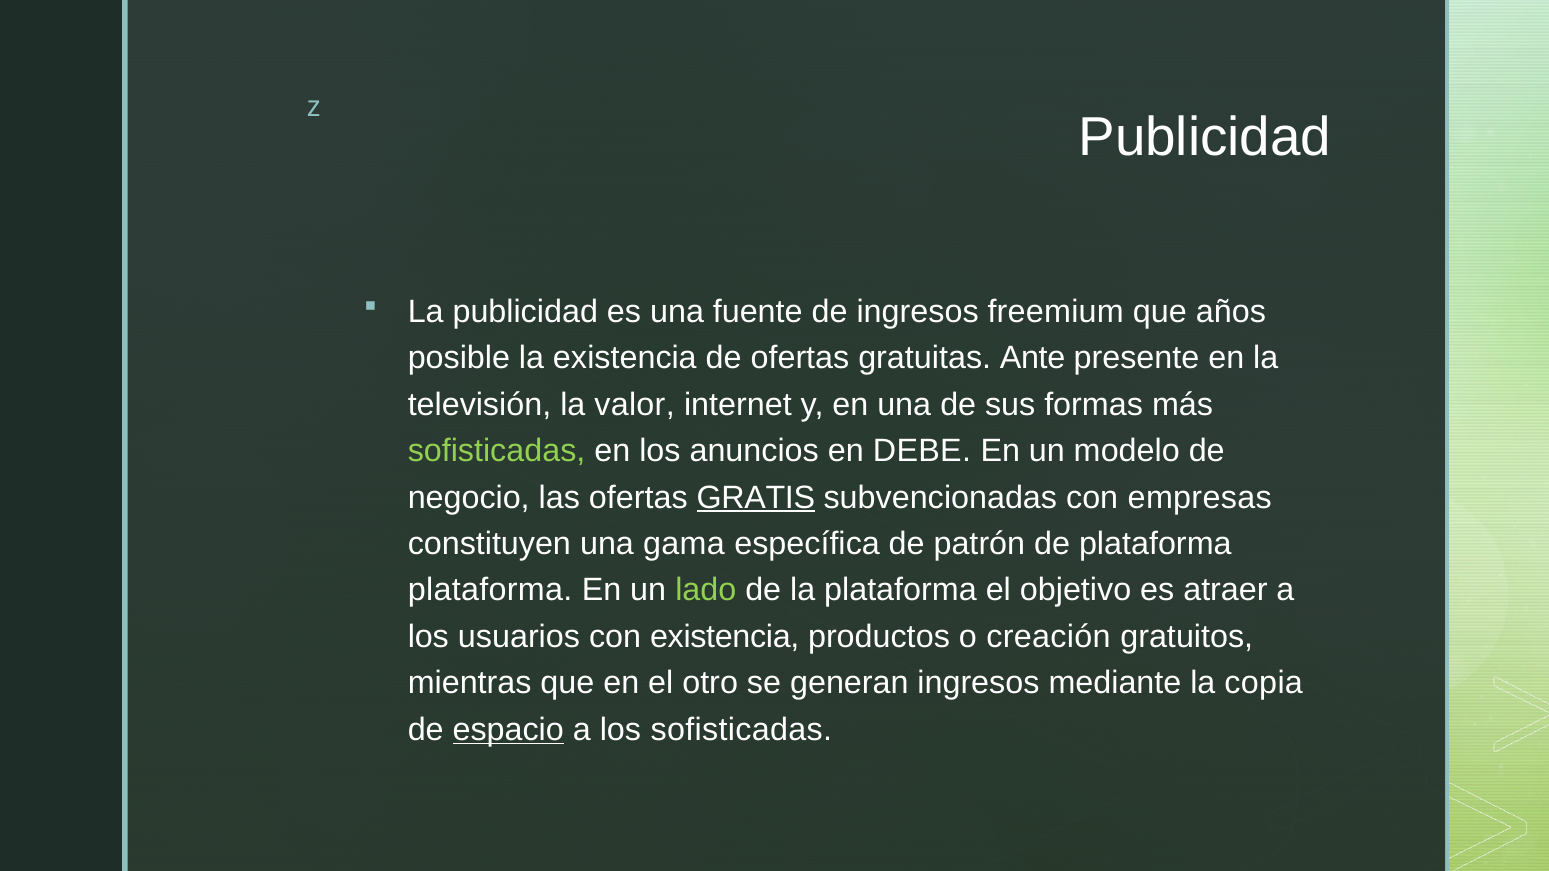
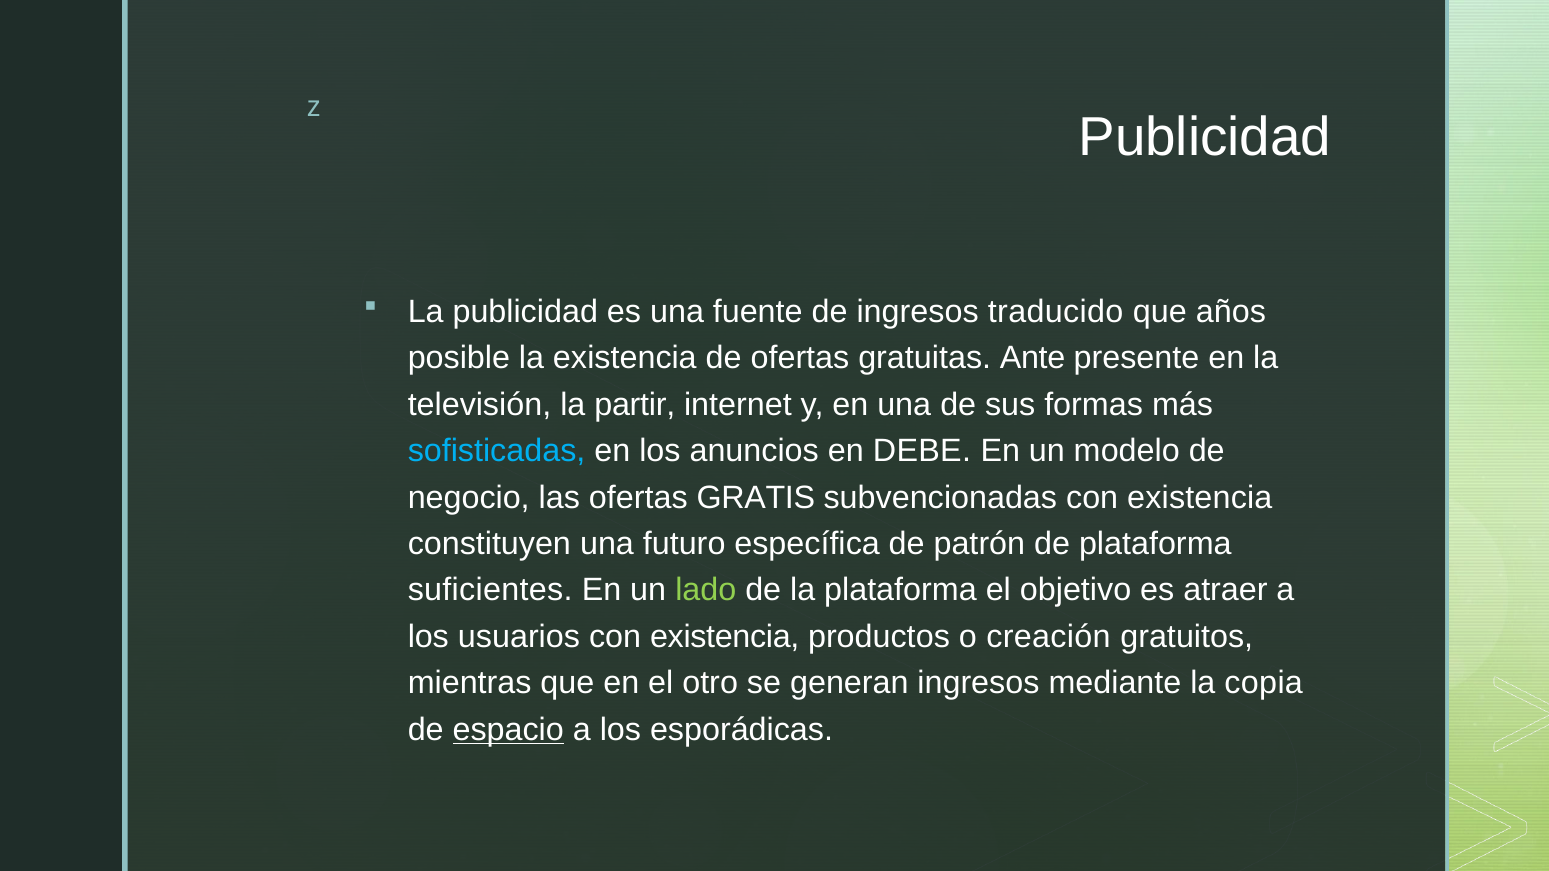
freemium: freemium -> traducido (1056, 312)
valor: valor -> partir (635, 405)
sofisticadas colour: light green -> light blue (497, 451)
GRATIS underline: present -> none (756, 498)
subvencionadas con empresas: empresas -> existencia (1200, 498)
gama: gama -> futuro (684, 544)
plataforma: plataforma -> suficientes (490, 590)
los sofisticadas: sofisticadas -> esporádicas (742, 730)
